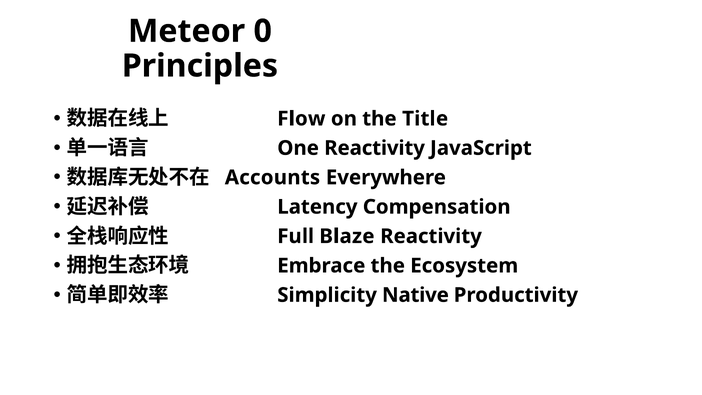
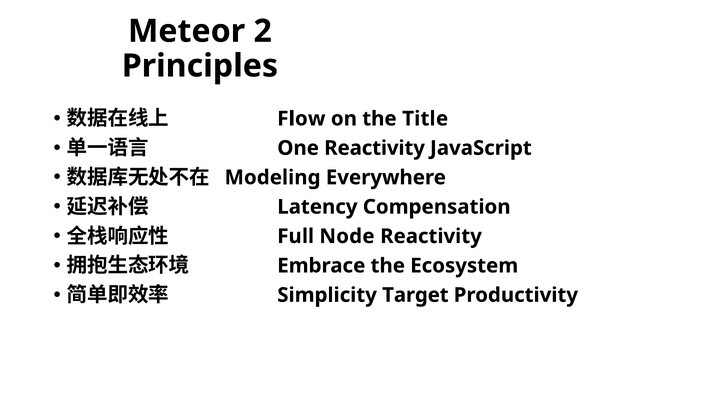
0: 0 -> 2 (263, 31)
Accounts: Accounts -> Modeling (273, 177)
Blaze: Blaze -> Node (347, 236)
Native: Native -> Target (415, 295)
